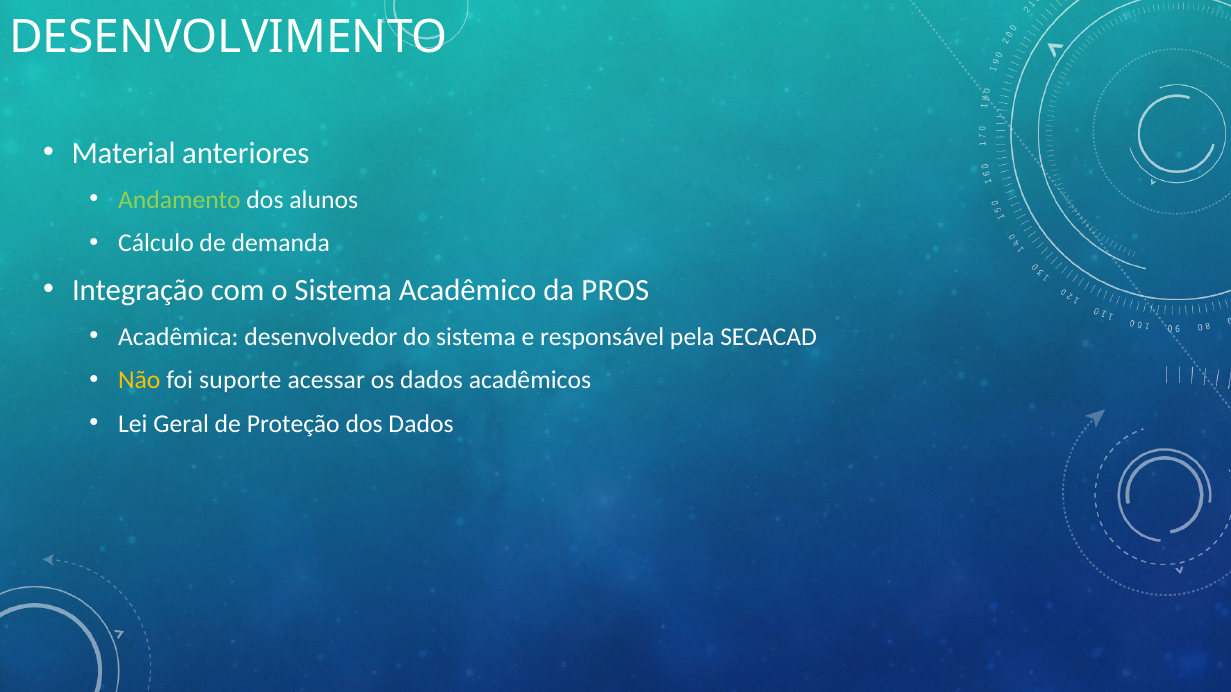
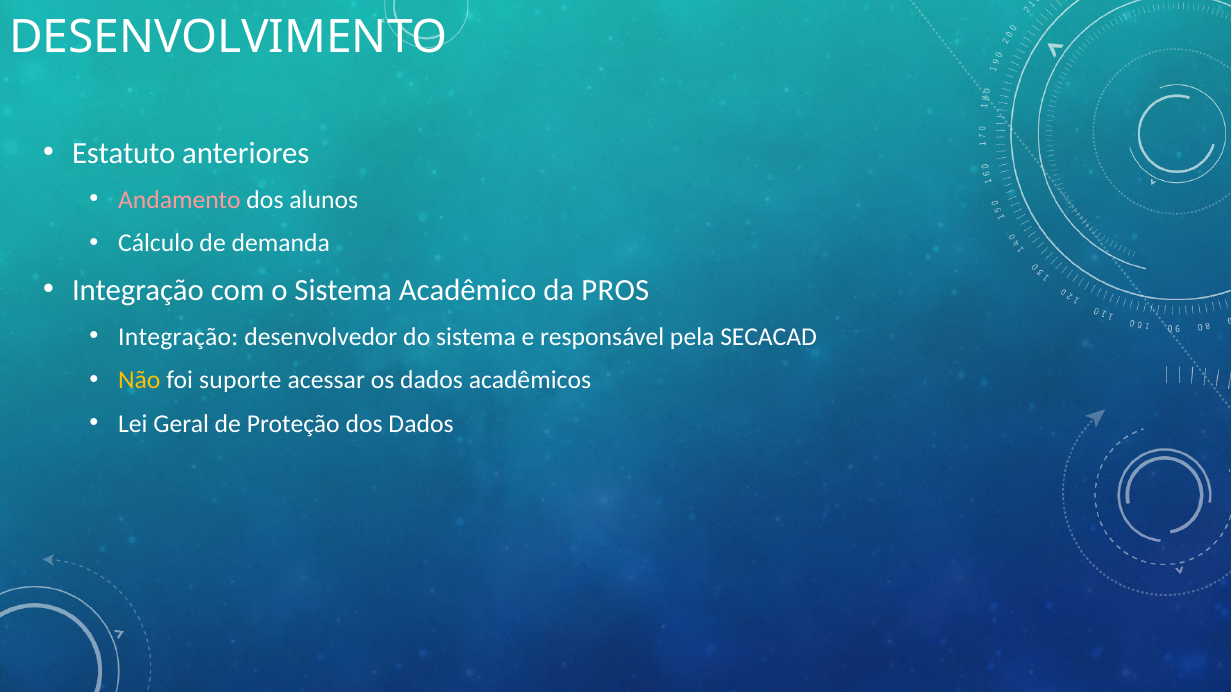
Material: Material -> Estatuto (124, 153)
Andamento colour: light green -> pink (179, 200)
Acadêmica: Acadêmica -> Integração (178, 337)
